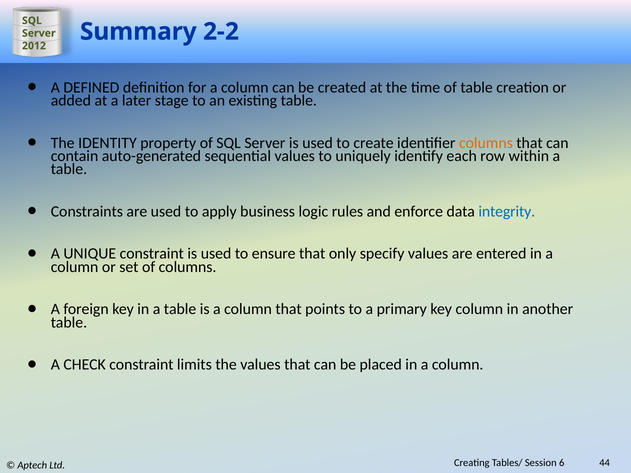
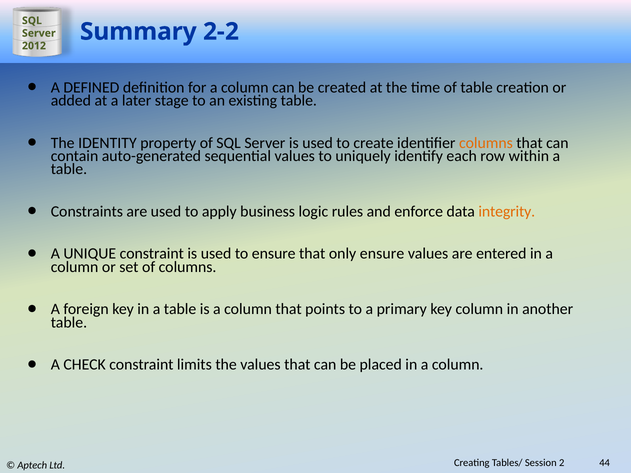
integrity colour: blue -> orange (507, 212)
only specify: specify -> ensure (382, 254)
6: 6 -> 2 (562, 463)
